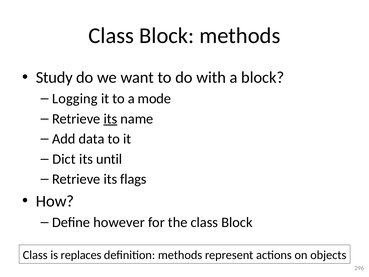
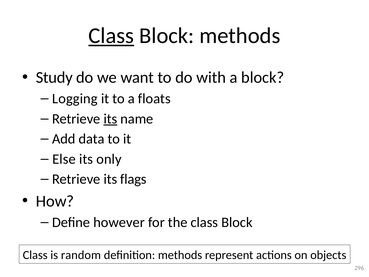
Class underline: none -> present (111, 36)
mode: mode -> floats (154, 99)
Dict: Dict -> Else (64, 159)
until: until -> only (109, 159)
replaces: replaces -> random (81, 255)
